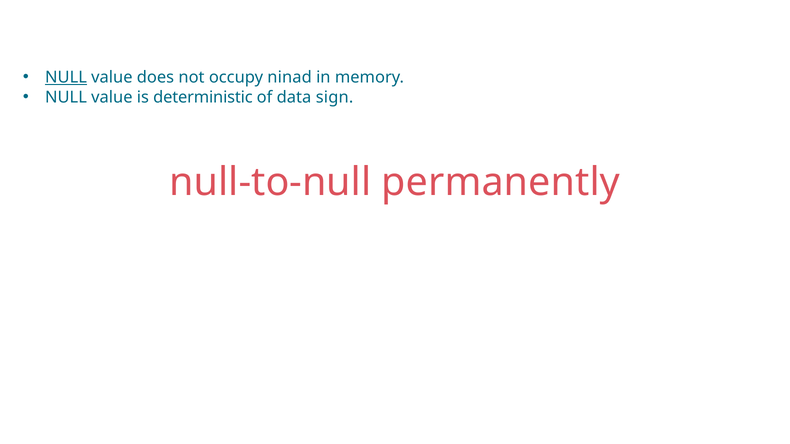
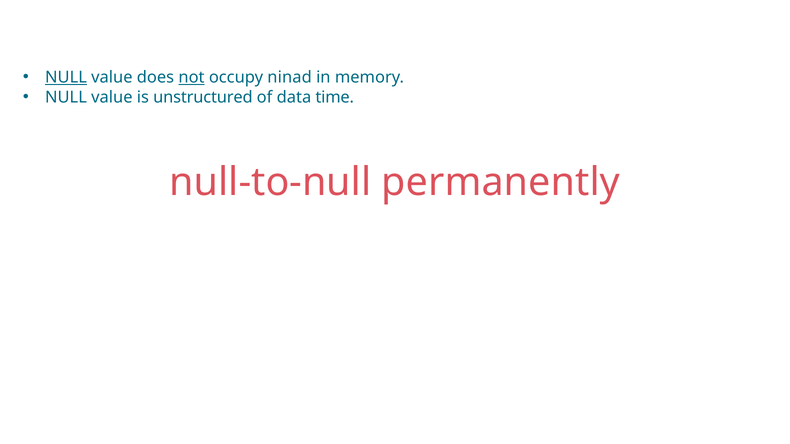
not underline: none -> present (192, 77)
deterministic: deterministic -> unstructured (203, 97)
sign: sign -> time (335, 97)
